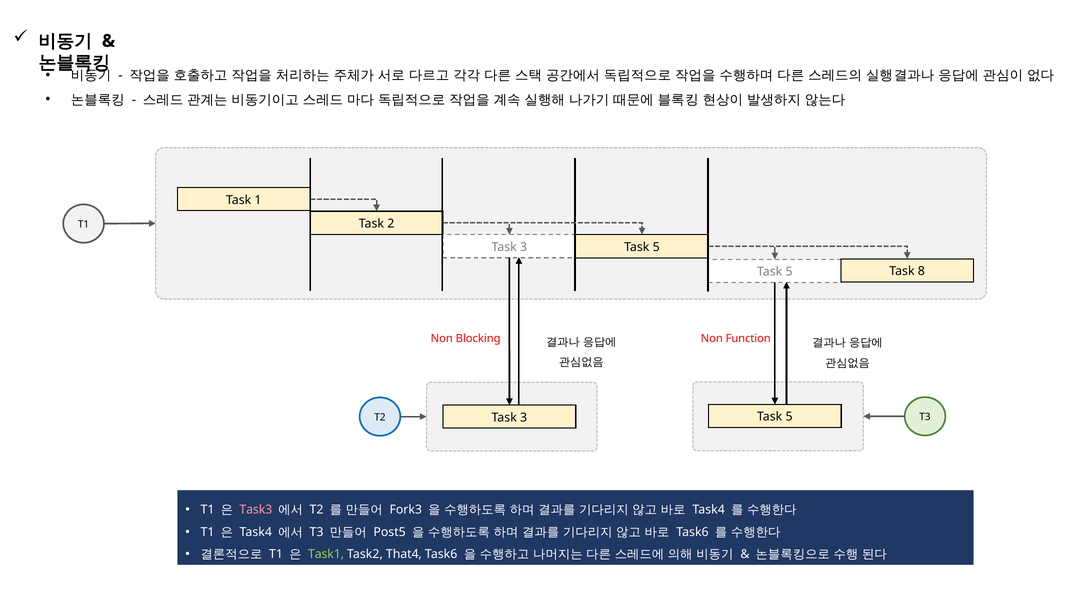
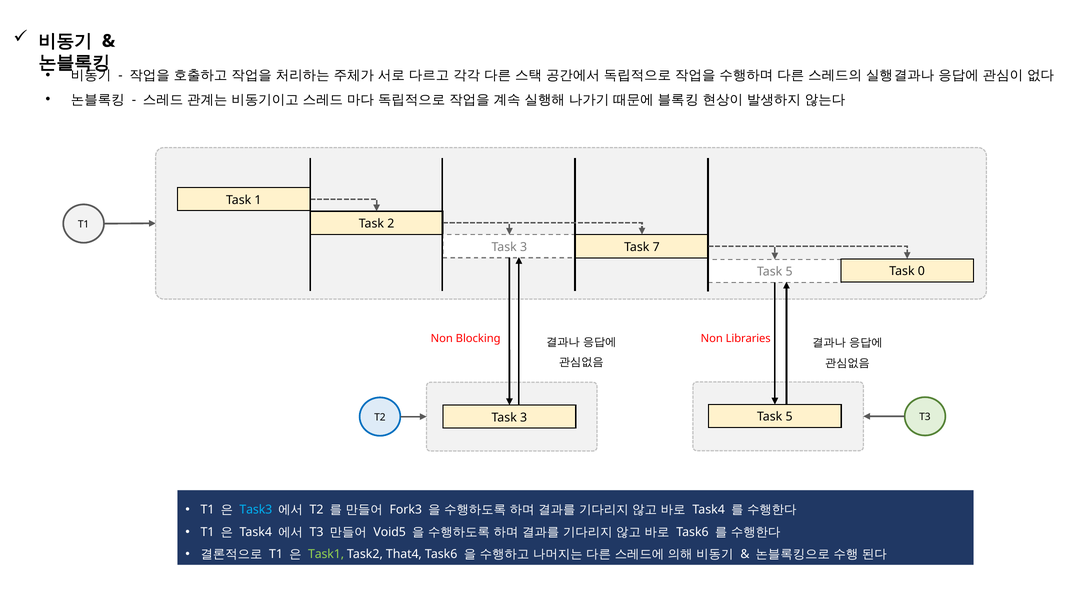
5: 5 -> 7 (656, 247)
8: 8 -> 0 (921, 271)
Function: Function -> Libraries (748, 339)
Task3 colour: pink -> light blue (256, 510)
Post5: Post5 -> Void5 (390, 532)
